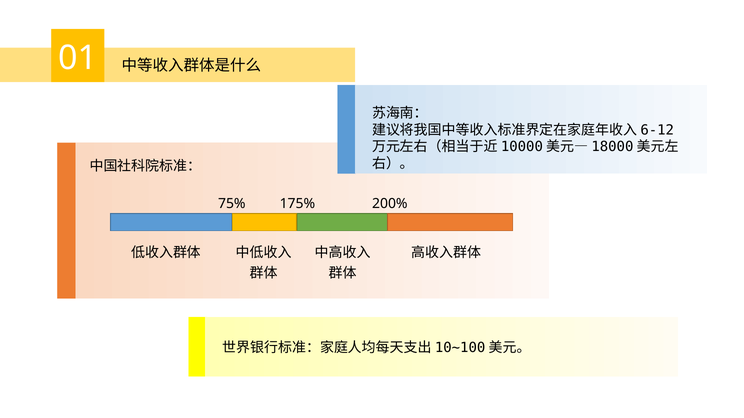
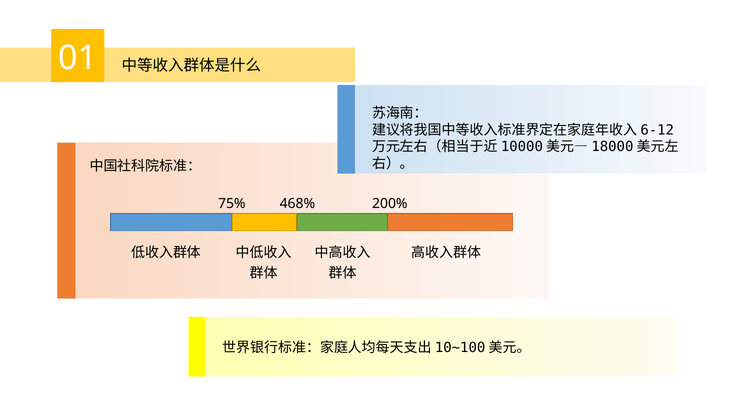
175%: 175% -> 468% (297, 204)
